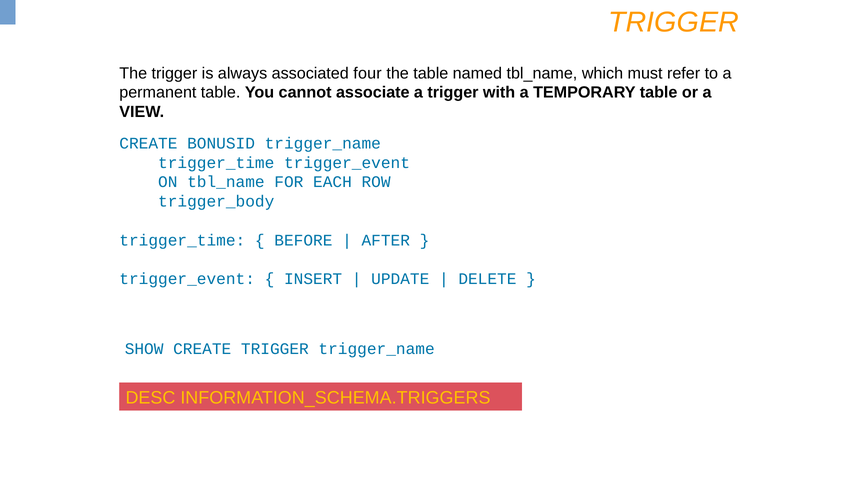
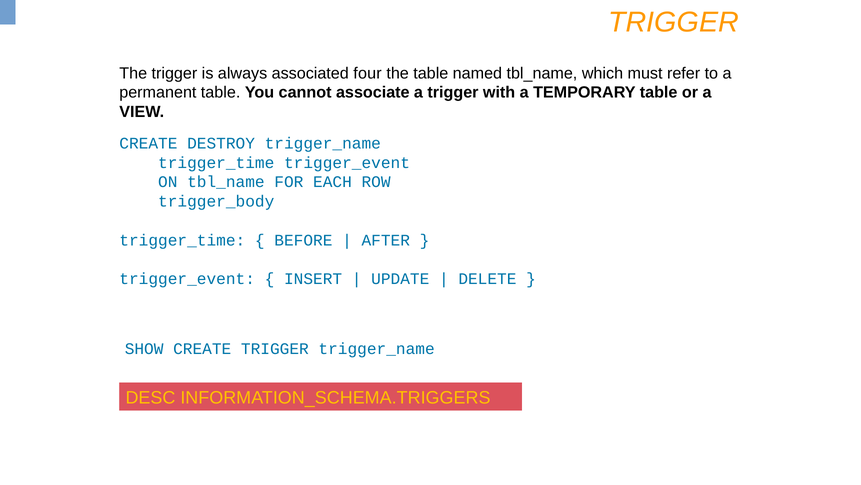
BONUSID: BONUSID -> DESTROY (221, 143)
